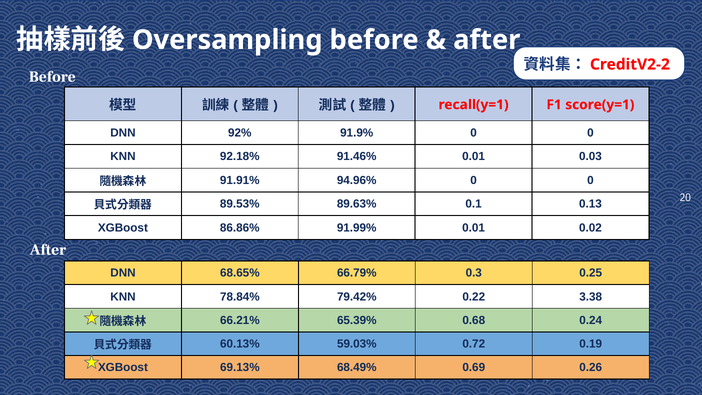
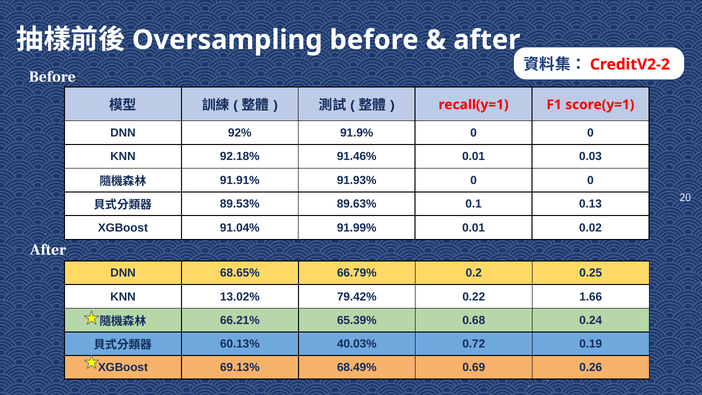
94.96%: 94.96% -> 91.93% (357, 180)
86.86%: 86.86% -> 91.04% (240, 228)
0.3: 0.3 -> 0.2 (474, 273)
78.84%: 78.84% -> 13.02% (240, 297)
3.38: 3.38 -> 1.66 (591, 297)
59.03%: 59.03% -> 40.03% (357, 344)
